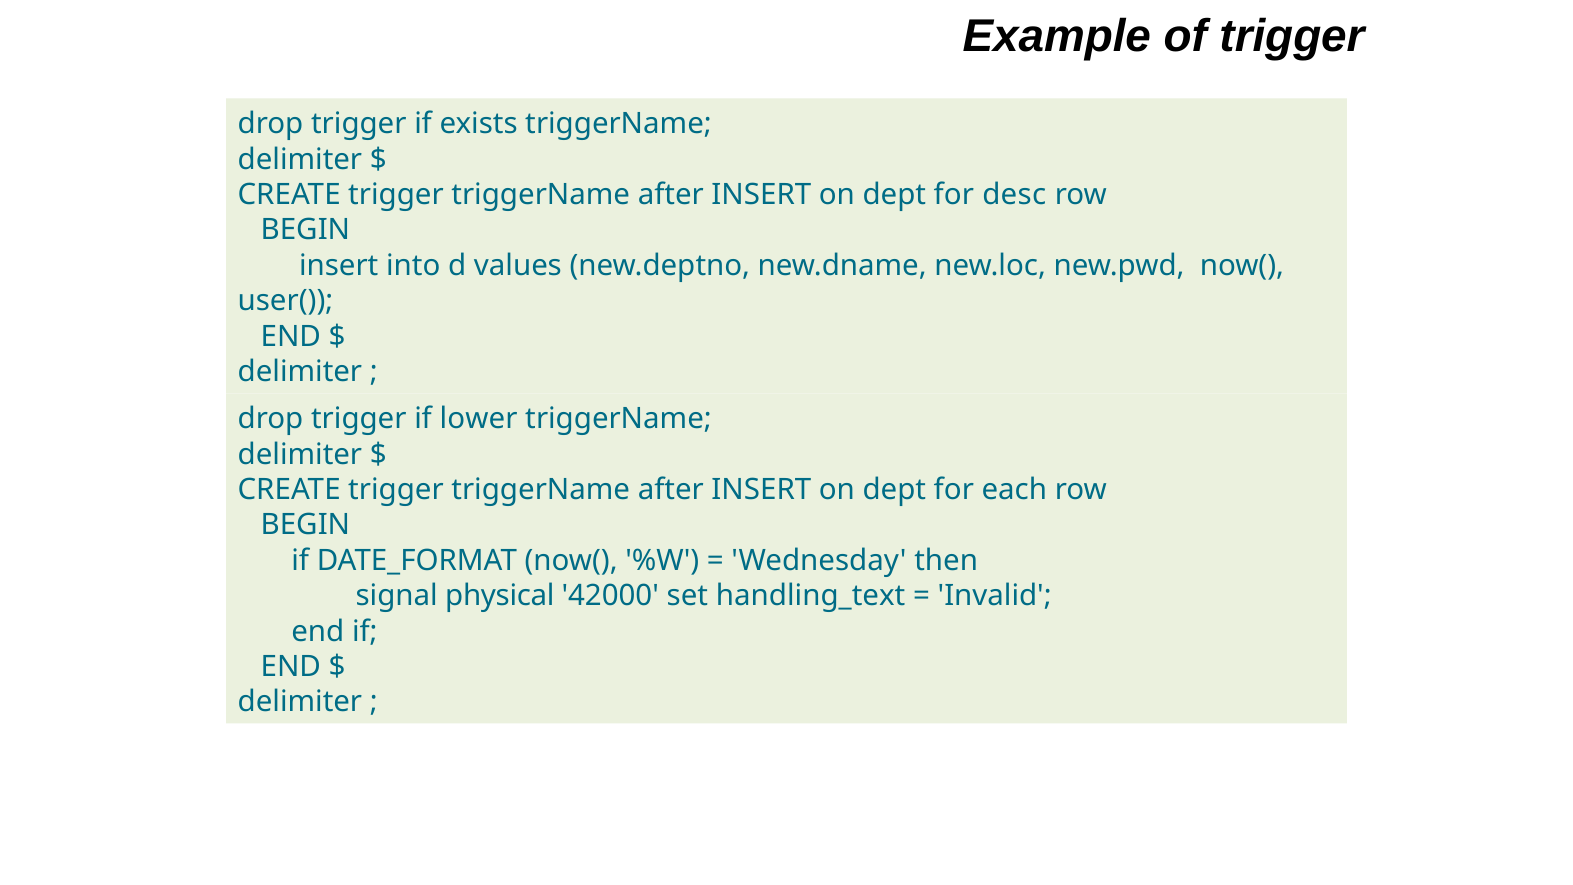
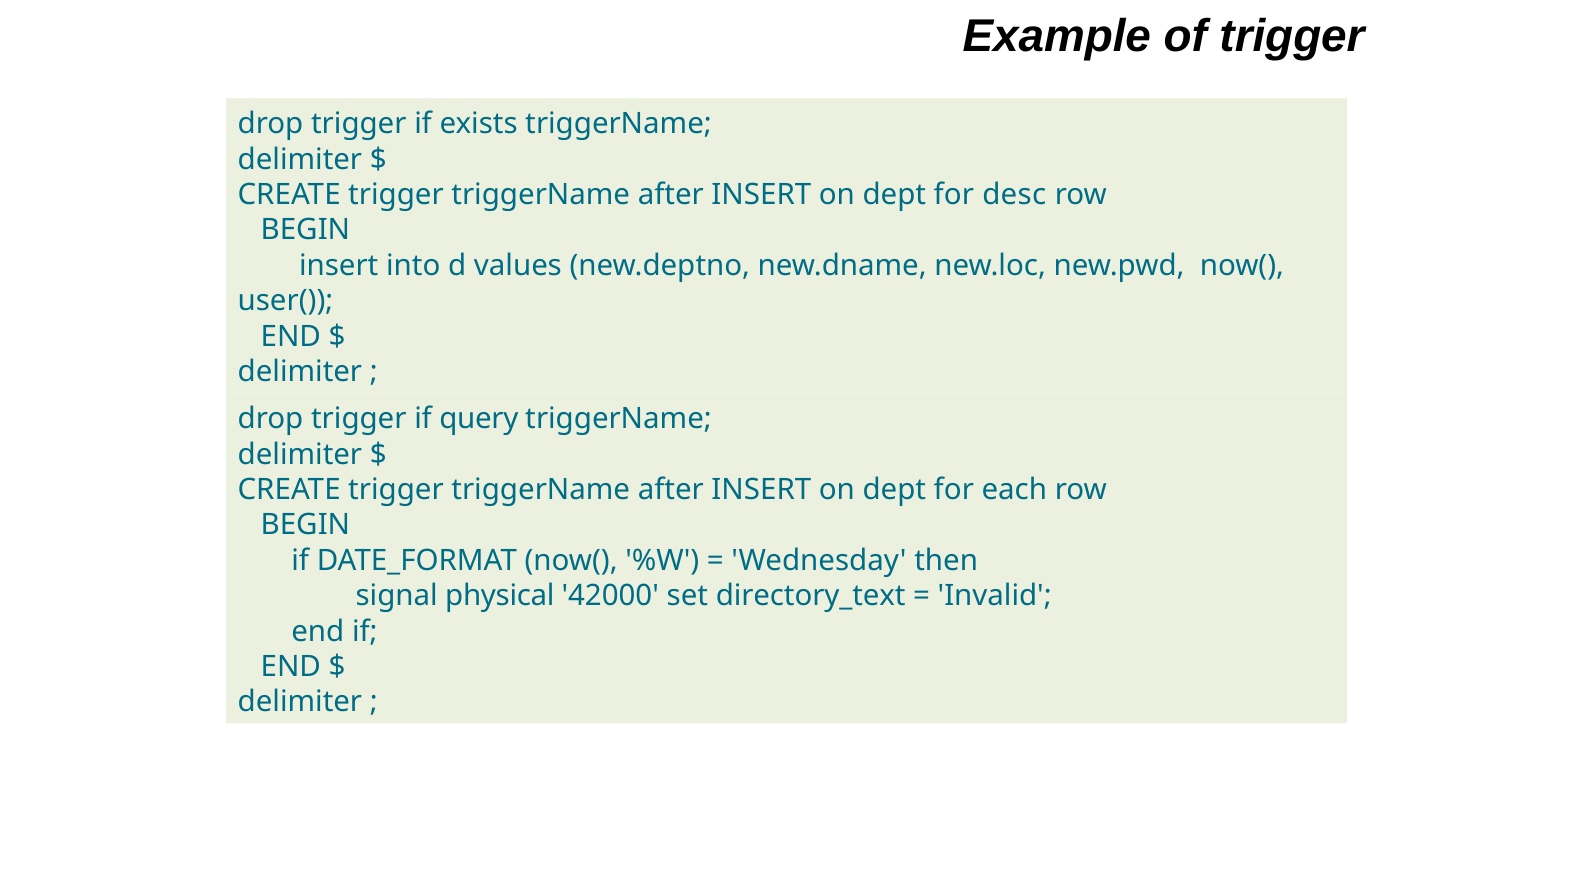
lower: lower -> query (479, 419)
handling_text: handling_text -> directory_text (811, 596)
